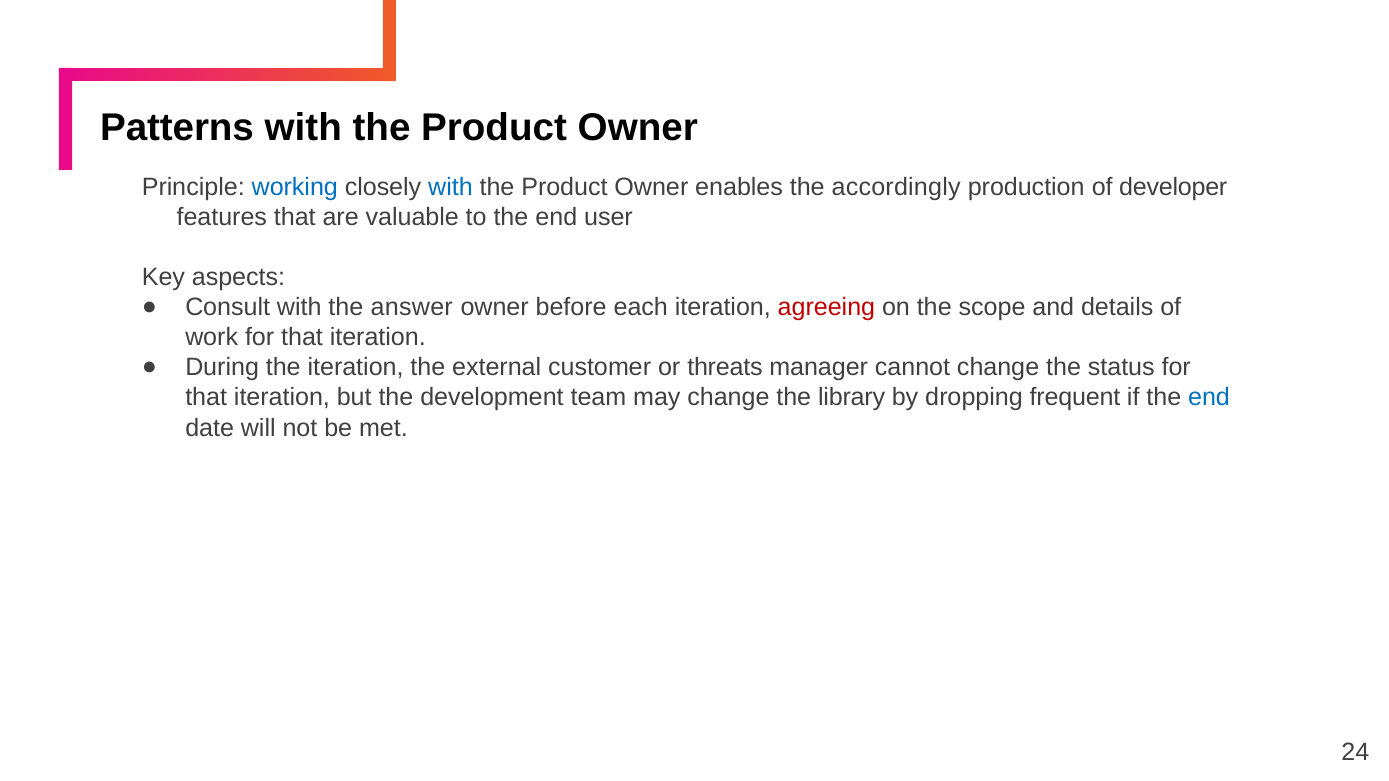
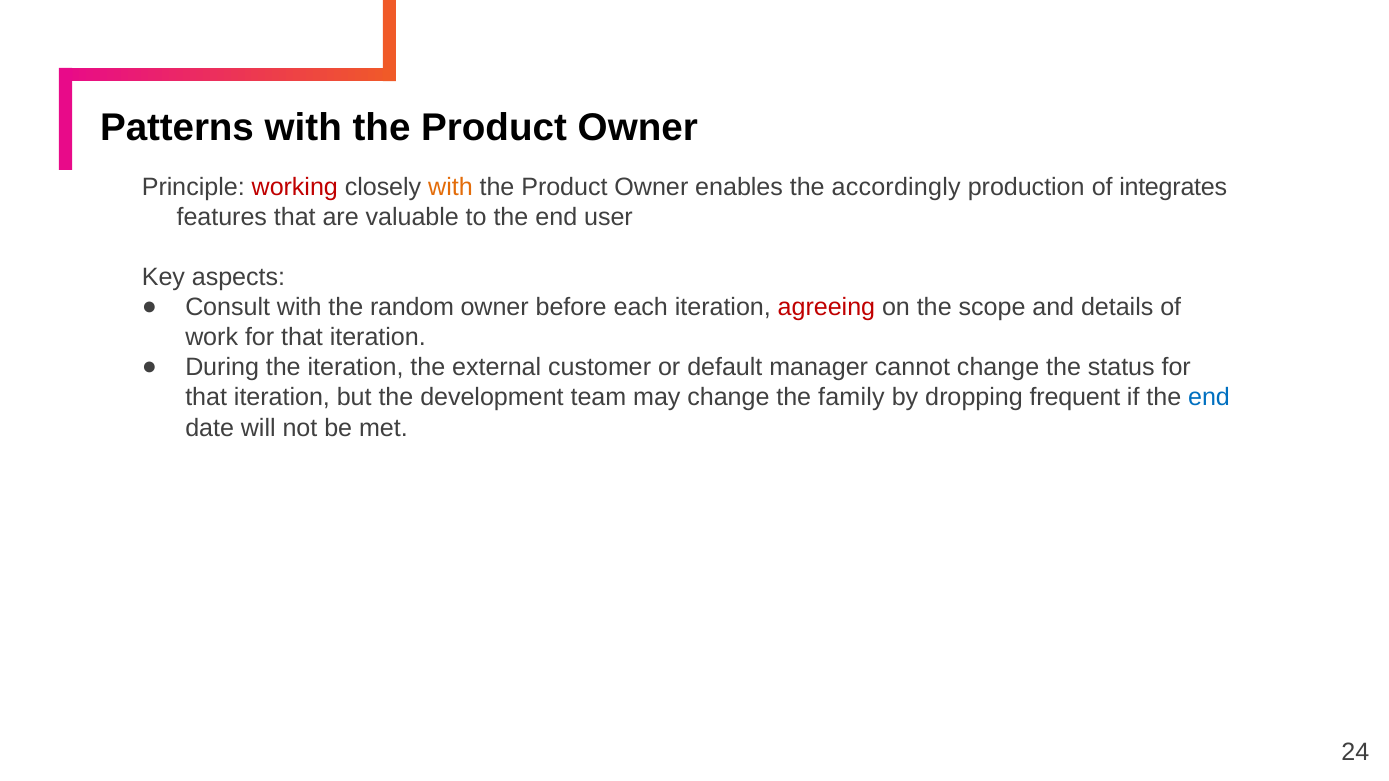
working colour: blue -> red (295, 187)
with colour: blue -> orange (450, 187)
developer: developer -> integrates (1173, 187)
answer: answer -> random (412, 307)
threats: threats -> default (725, 368)
library: library -> family (851, 398)
